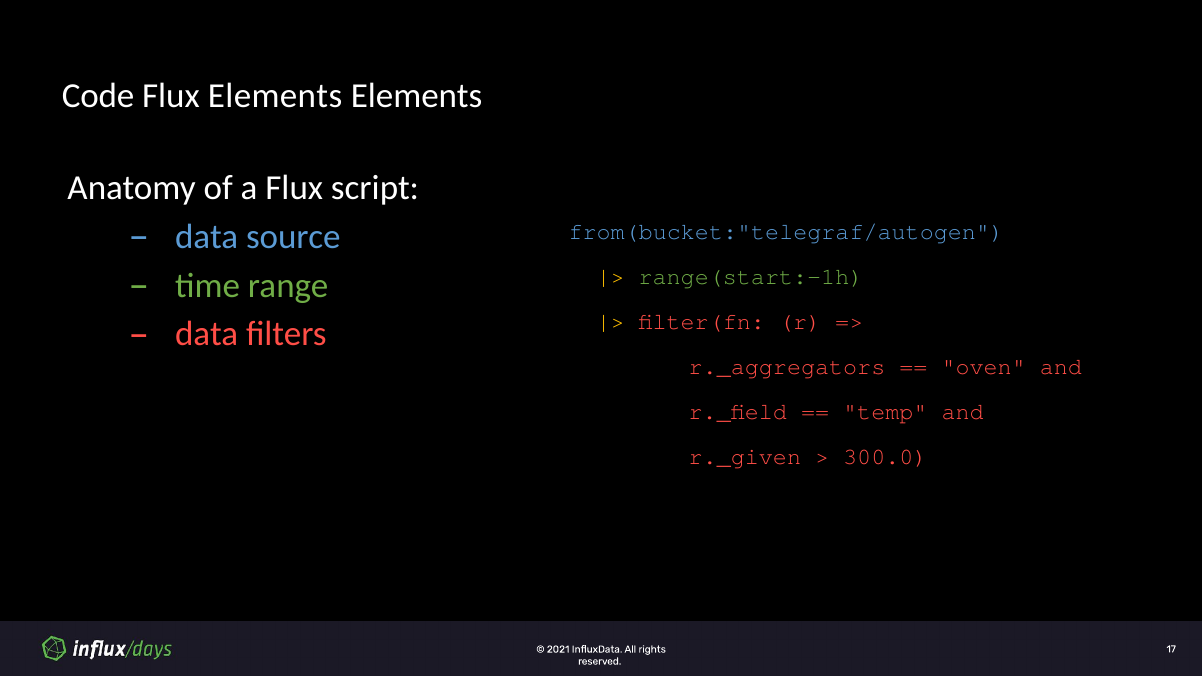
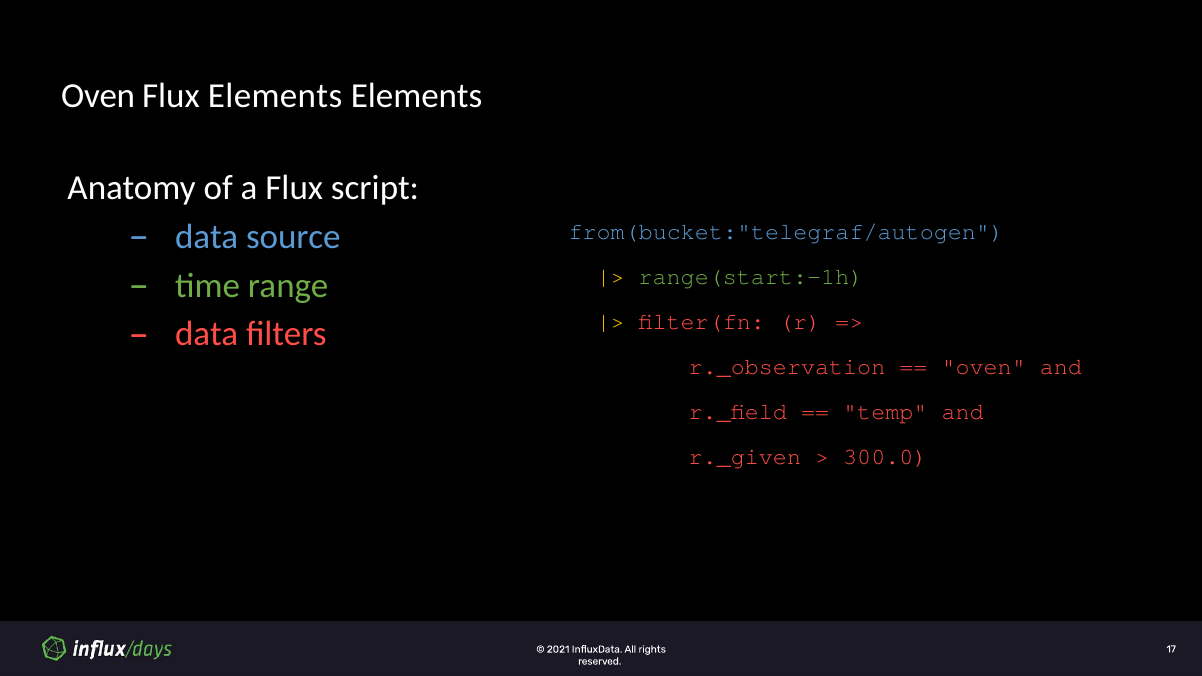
Code: Code -> Oven (98, 96)
r._aggregators: r._aggregators -> r._observation (787, 367)
